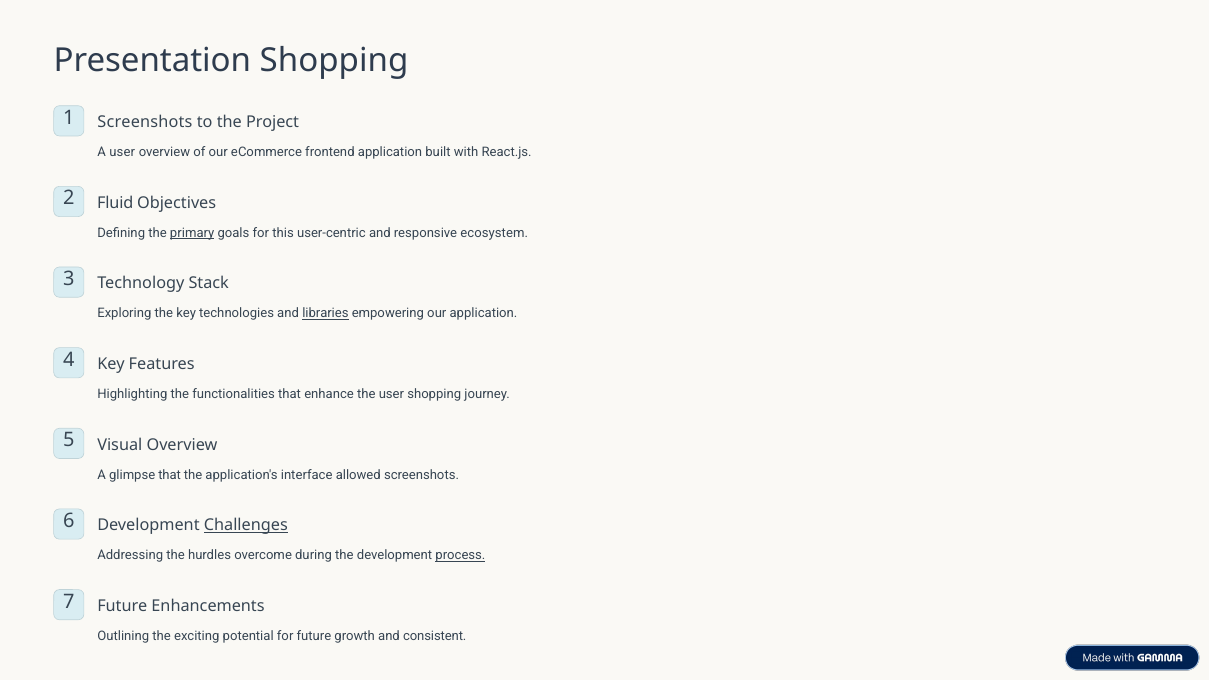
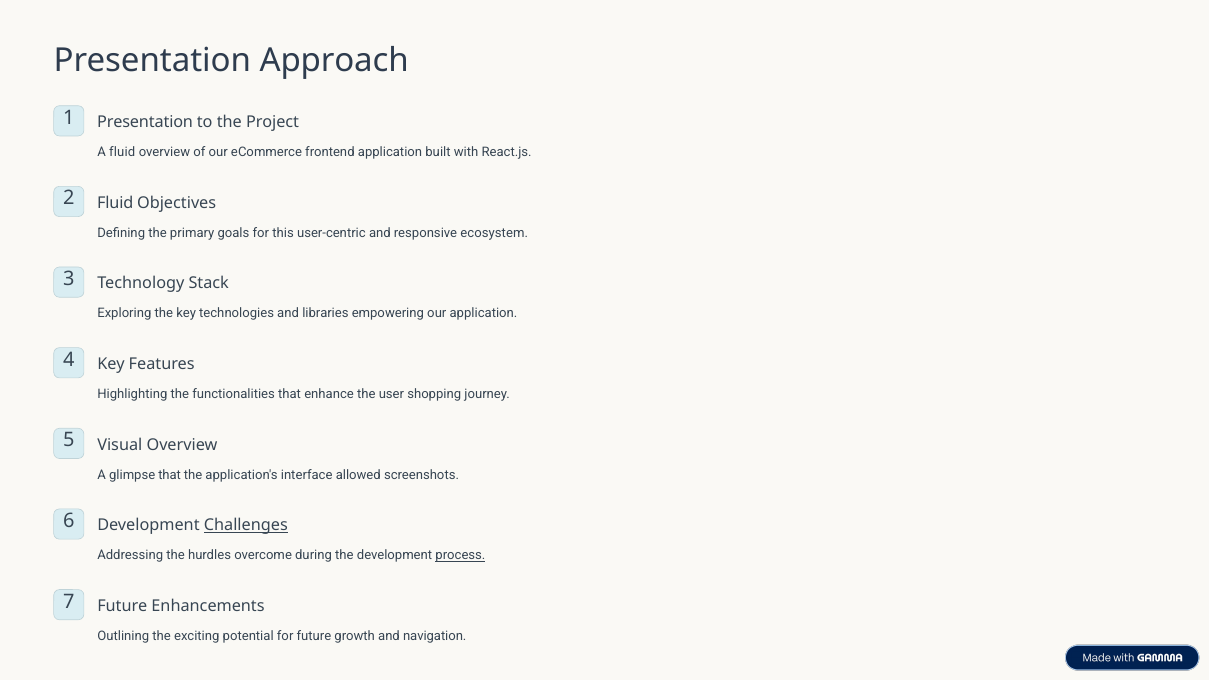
Presentation Shopping: Shopping -> Approach (334, 61)
1 Screenshots: Screenshots -> Presentation (145, 122)
A user: user -> fluid (122, 152)
primary underline: present -> none (192, 233)
libraries underline: present -> none (325, 314)
consistent: consistent -> navigation (435, 636)
